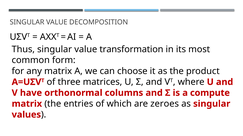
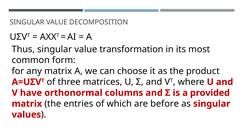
compute: compute -> provided (210, 93)
zeroes: zeroes -> before (165, 104)
